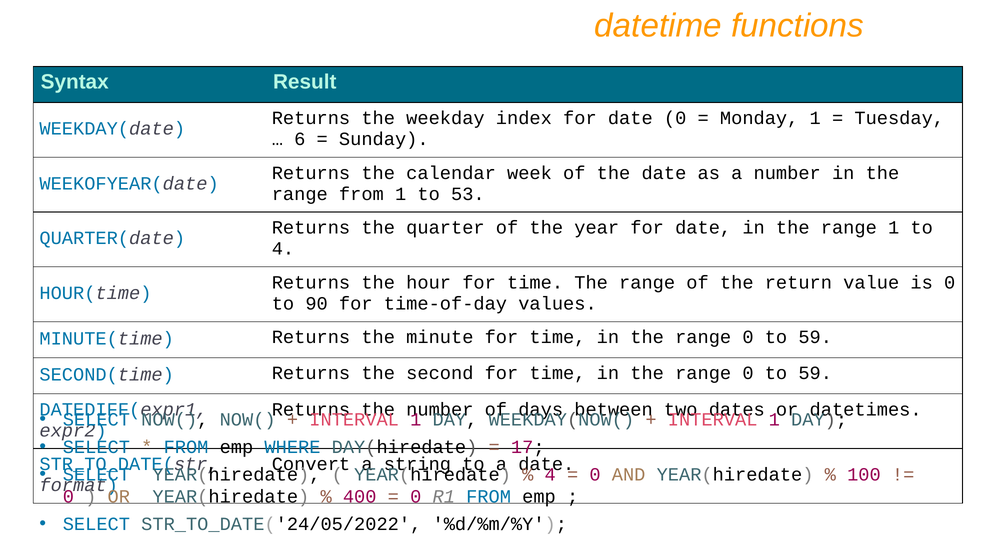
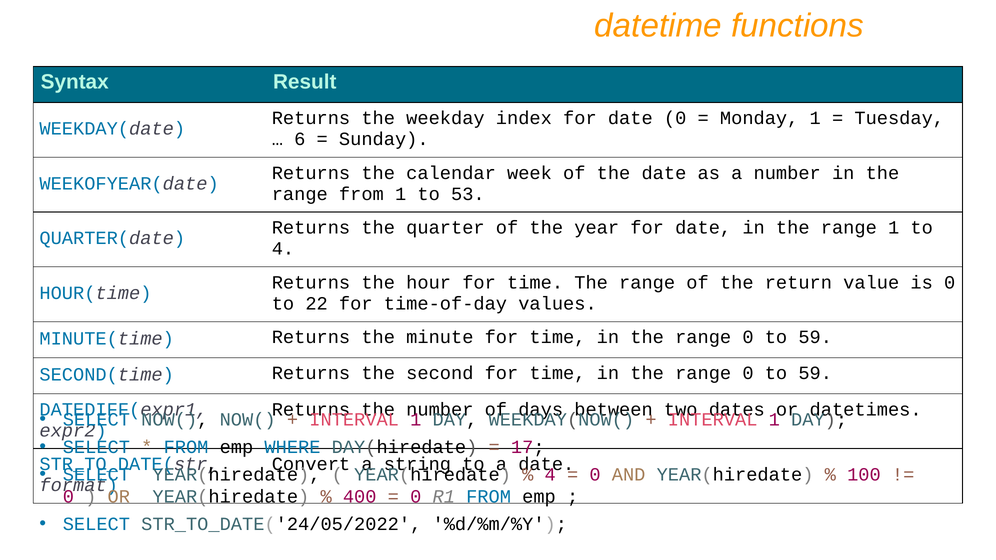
90: 90 -> 22 (317, 304)
